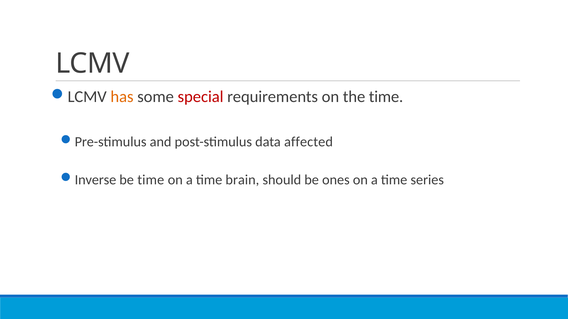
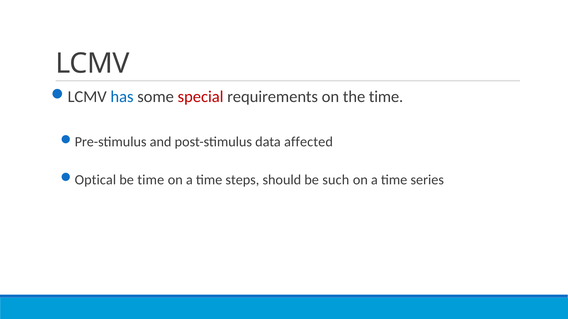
has colour: orange -> blue (122, 97)
Inverse: Inverse -> Optical (95, 180)
brain: brain -> steps (242, 180)
ones: ones -> such (336, 180)
